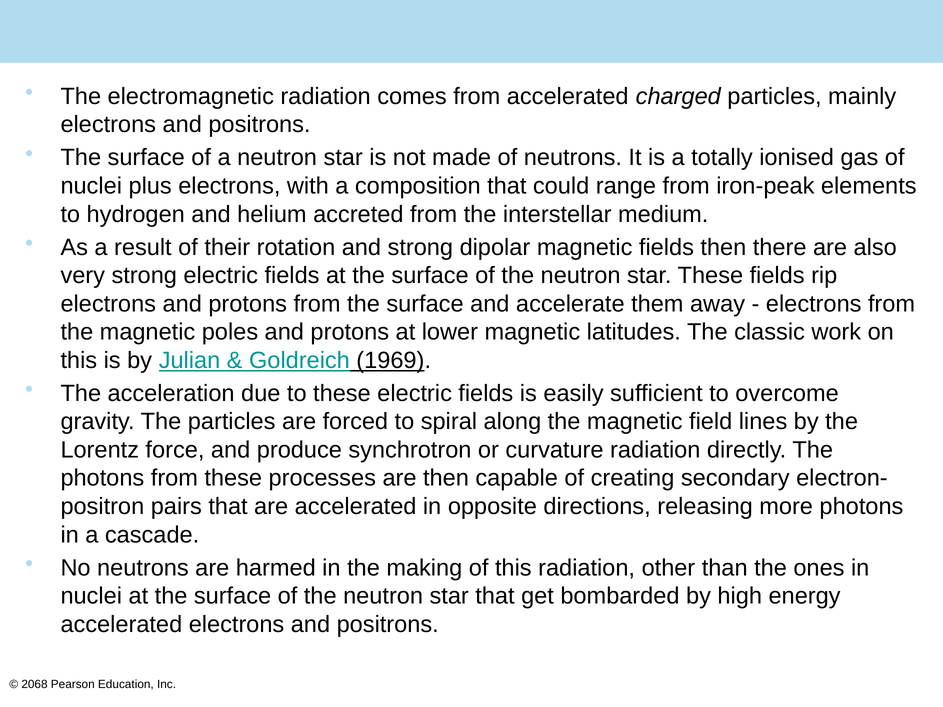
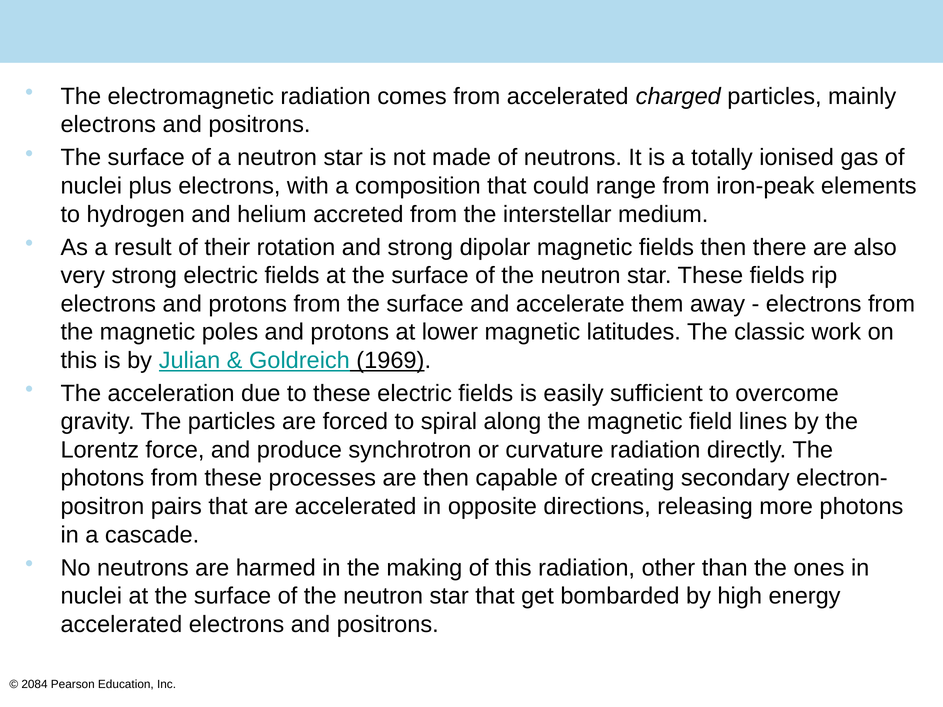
2068: 2068 -> 2084 (35, 684)
